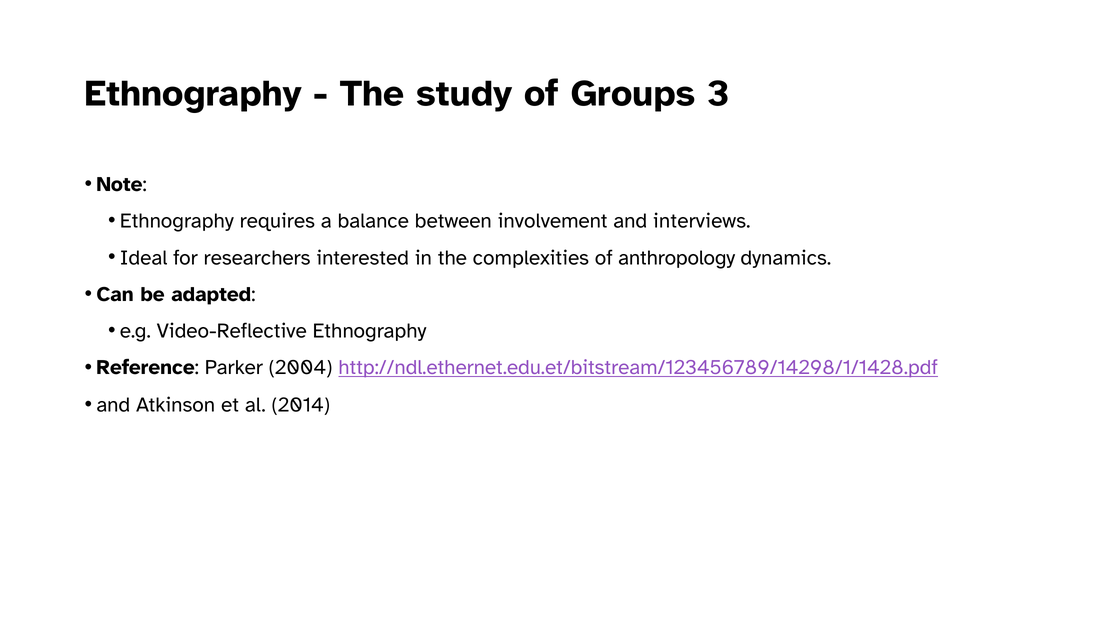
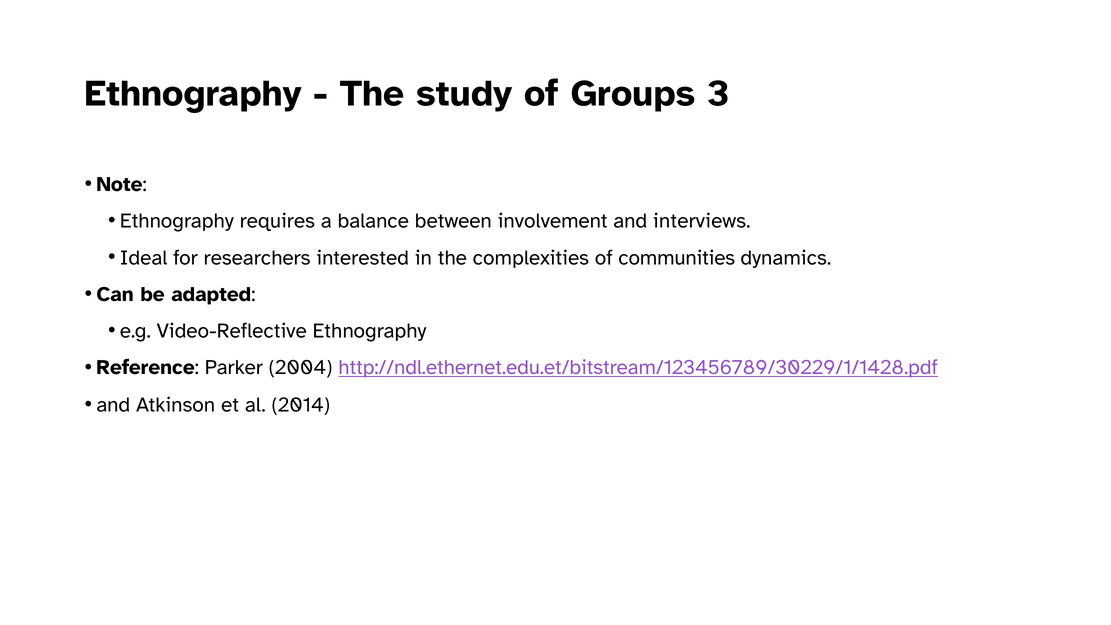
anthropology: anthropology -> communities (677, 258)
http://ndl.ethernet.edu.et/bitstream/123456789/14298/1/1428.pdf: http://ndl.ethernet.edu.et/bitstream/123456789/14298/1/1428.pdf -> http://ndl.ethernet.edu.et/bitstream/123456789/30229/1/1428.pdf (638, 367)
